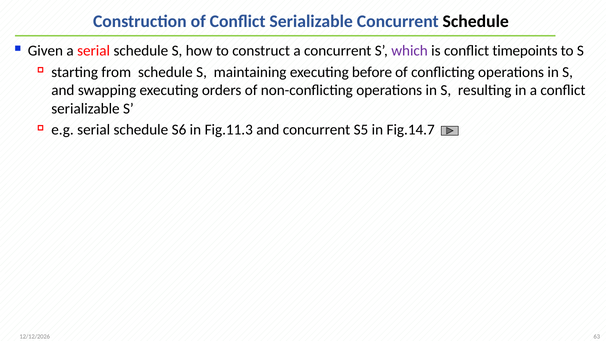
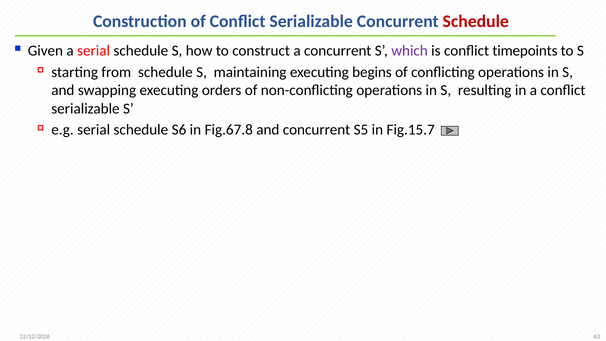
Schedule colour: black -> red (476, 21)
before: before -> begins (372, 72)
Fig.11.3: Fig.11.3 -> Fig.67.8 (229, 130)
Fig.14.7: Fig.14.7 -> Fig.15.7 (411, 130)
